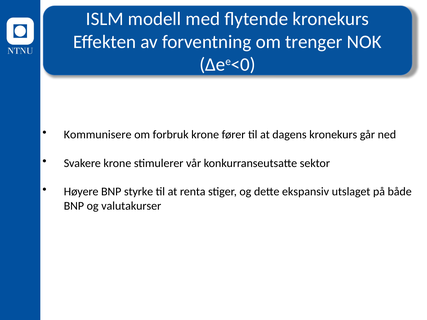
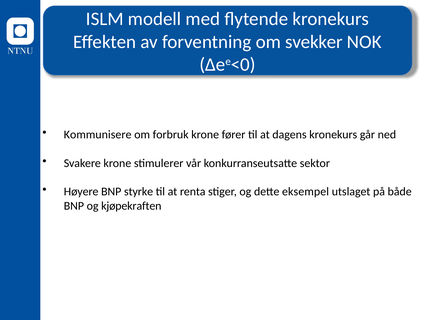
trenger: trenger -> svekker (314, 42)
ekspansiv: ekspansiv -> eksempel (306, 192)
valutakurser: valutakurser -> kjøpekraften (131, 206)
